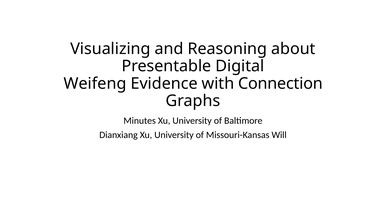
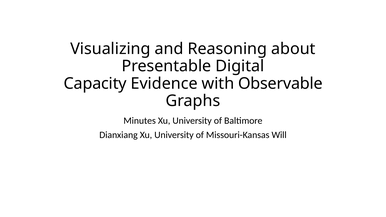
Weifeng: Weifeng -> Capacity (95, 84)
Connection: Connection -> Observable (280, 84)
